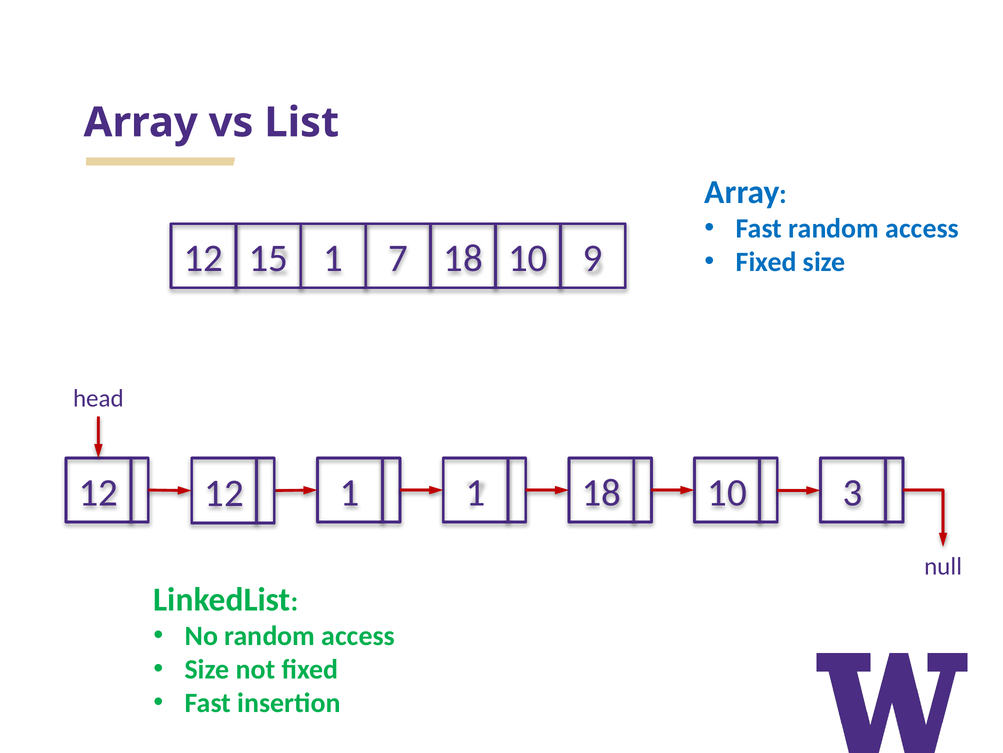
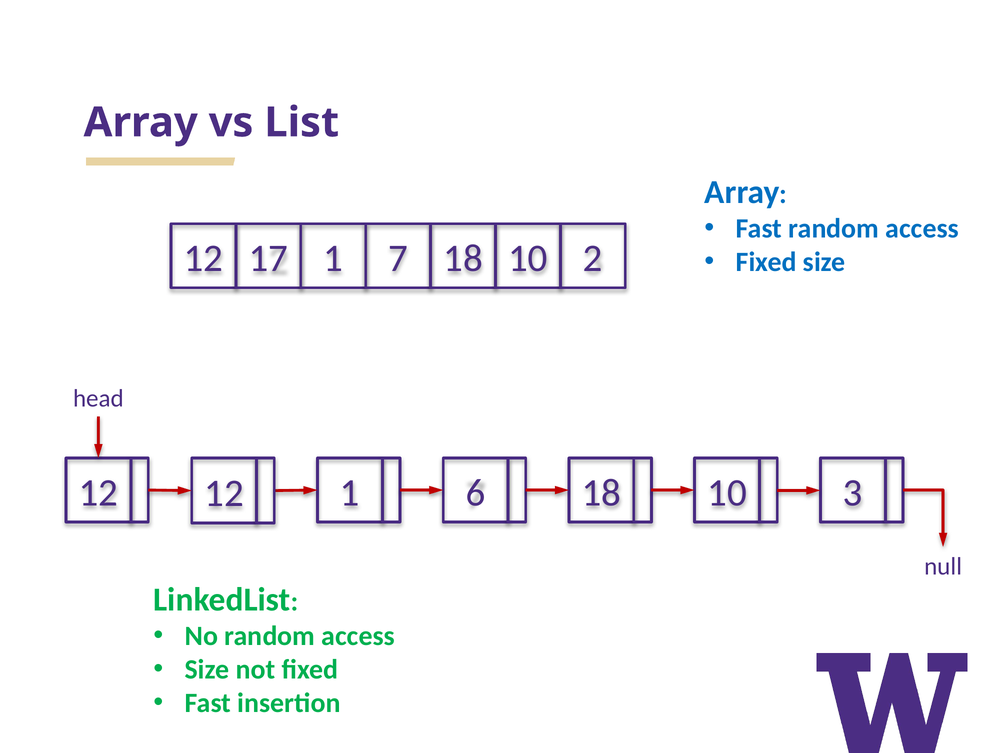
15: 15 -> 17 (268, 258)
9: 9 -> 2 (593, 258)
1 1: 1 -> 6 (476, 492)
